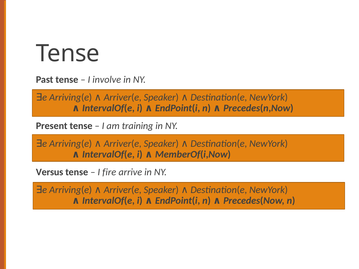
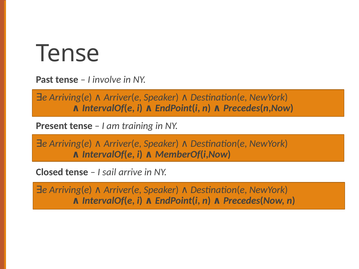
Versus: Versus -> Closed (50, 172)
fire: fire -> sail (109, 172)
